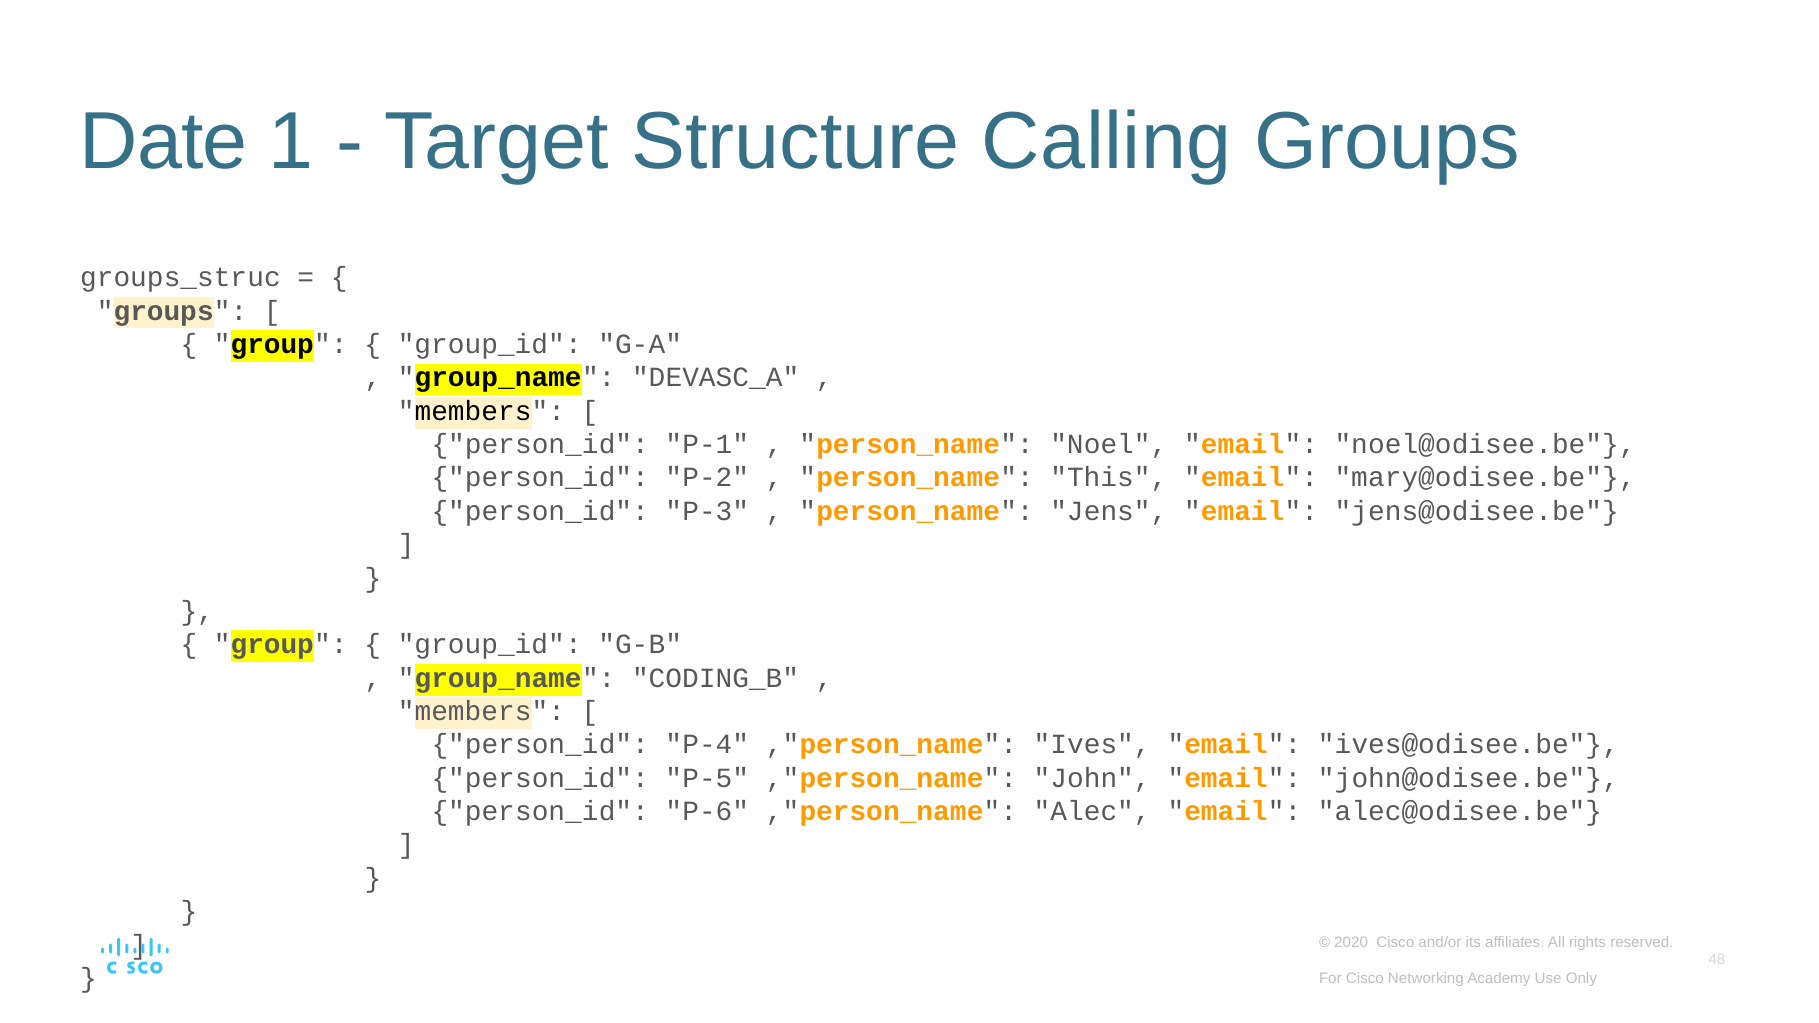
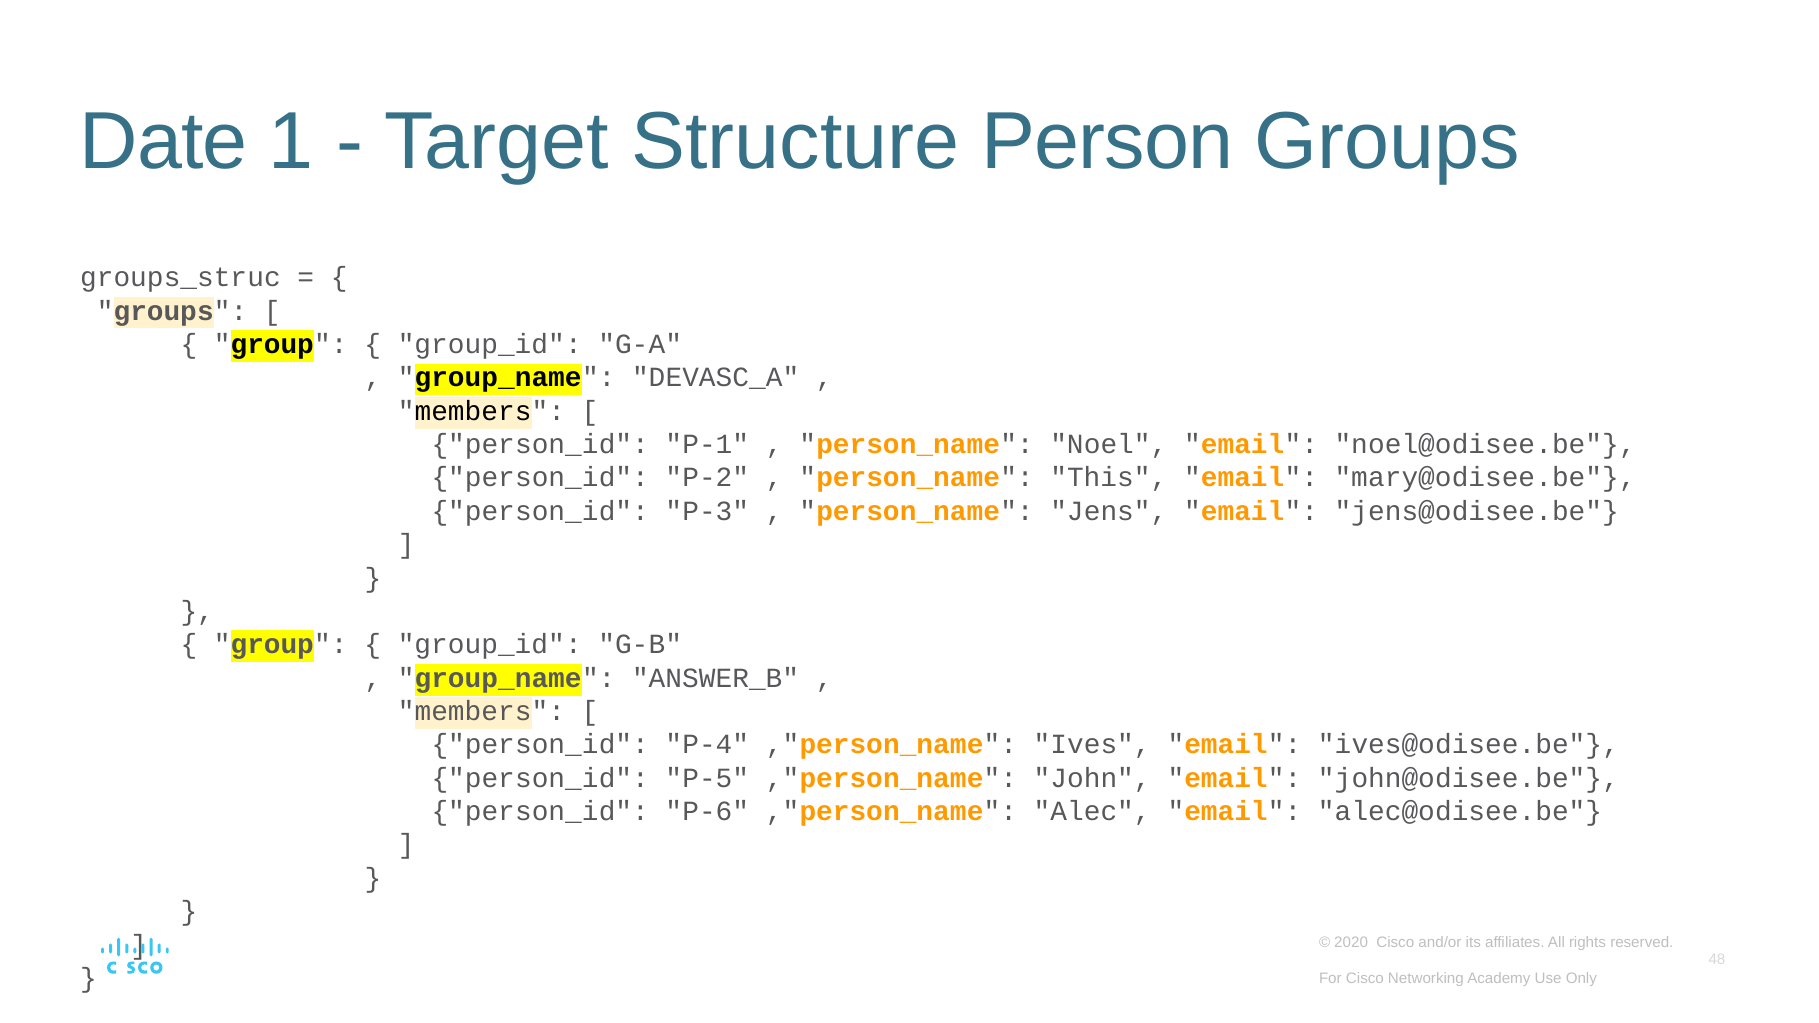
Calling: Calling -> Person (1107, 142)
CODING_B: CODING_B -> ANSWER_B (716, 678)
